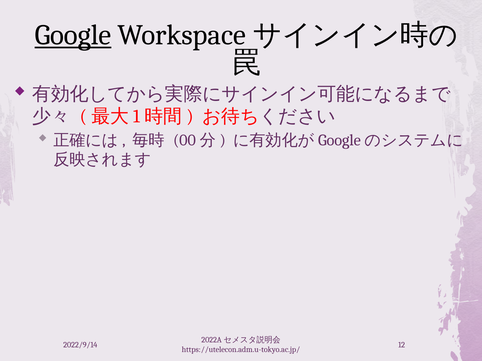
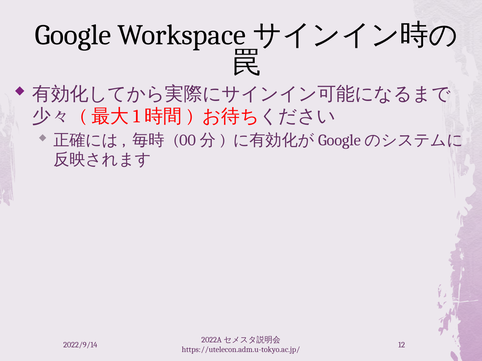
Google underline: present -> none (73, 35)
